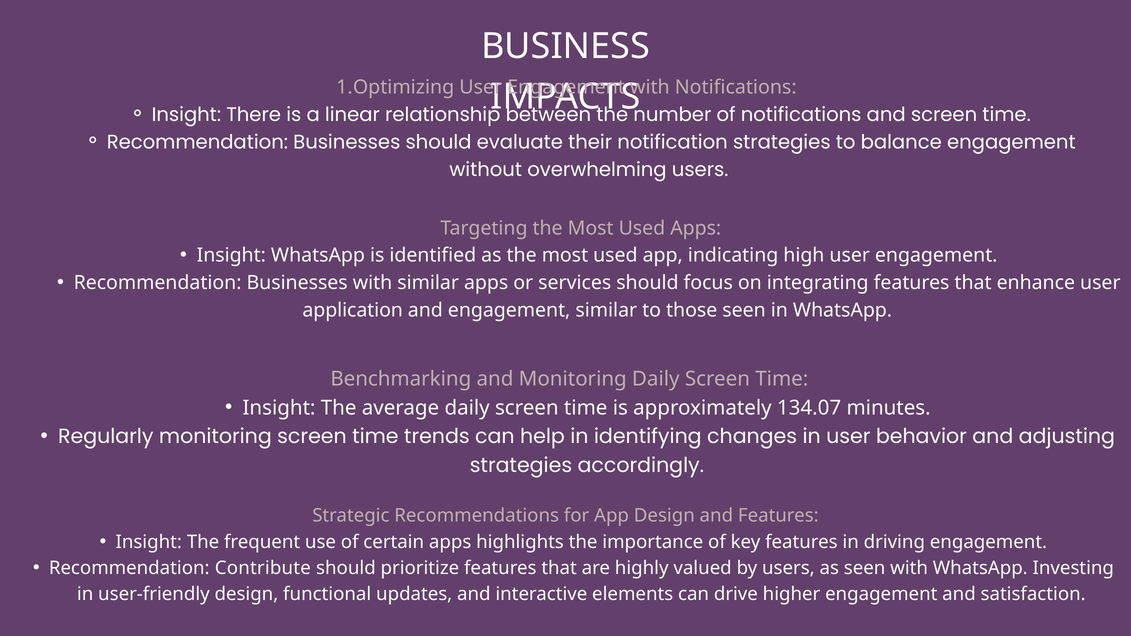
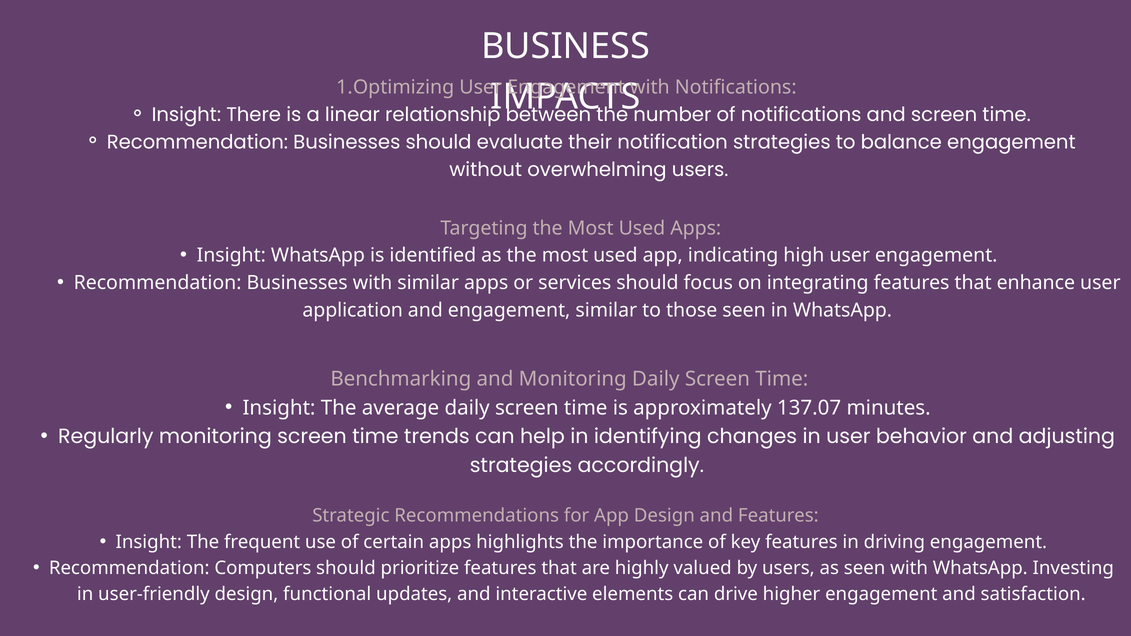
134.07: 134.07 -> 137.07 (809, 408)
Contribute: Contribute -> Computers (263, 568)
